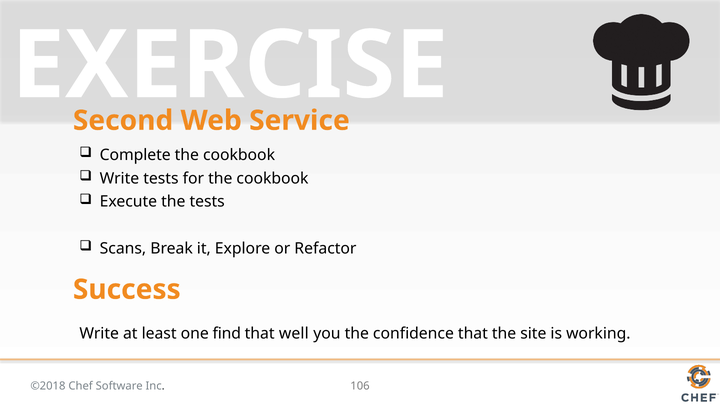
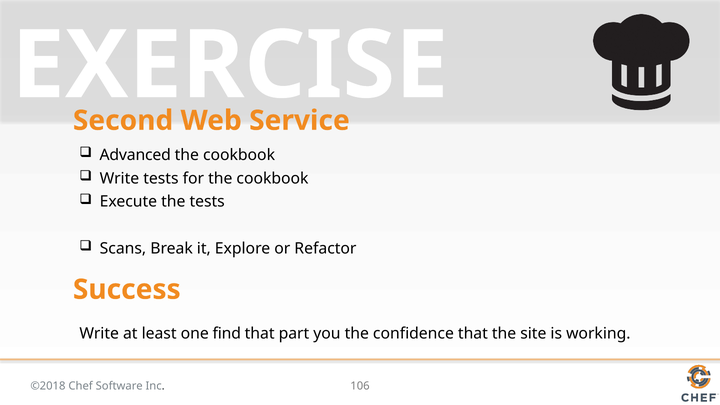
Complete: Complete -> Advanced (135, 155)
well: well -> part (294, 333)
